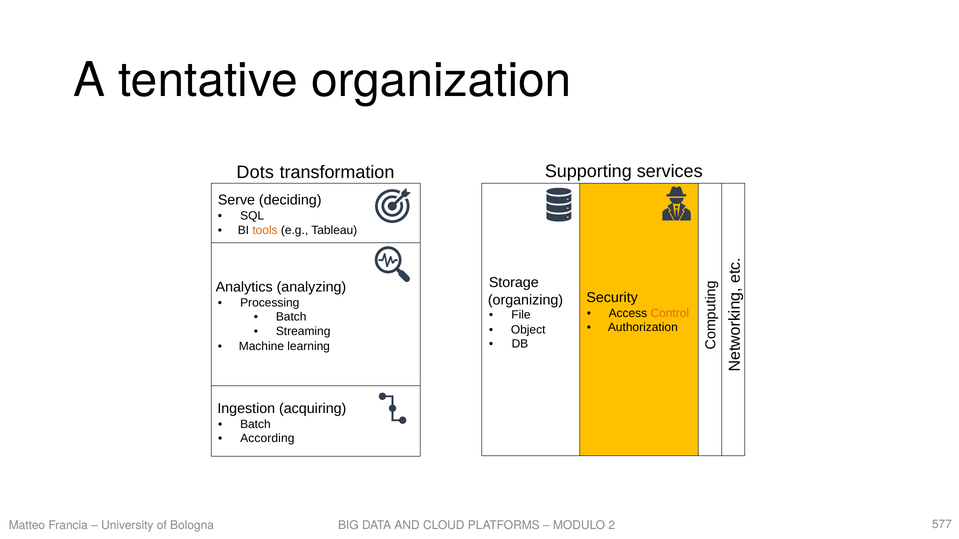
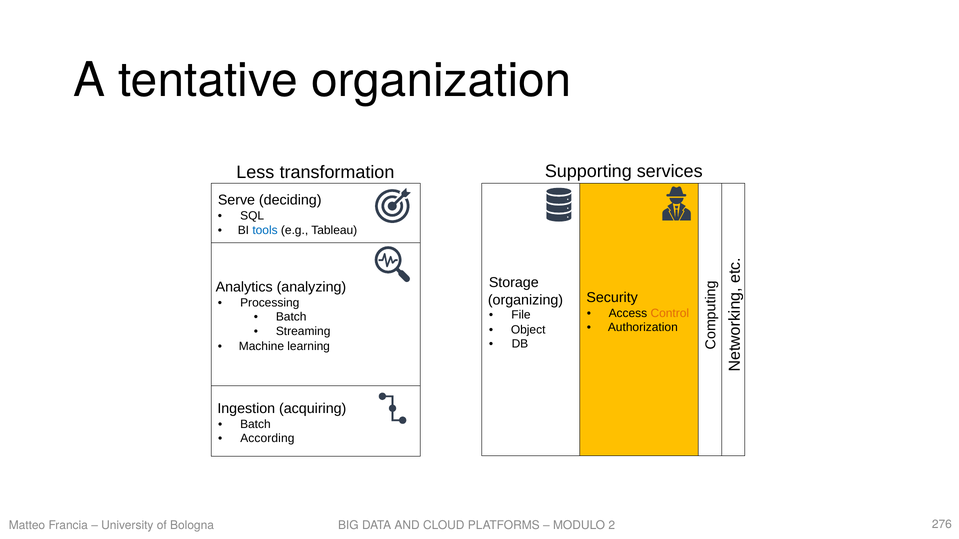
Dots: Dots -> Less (255, 172)
tools colour: orange -> blue (265, 230)
577: 577 -> 276 (942, 525)
